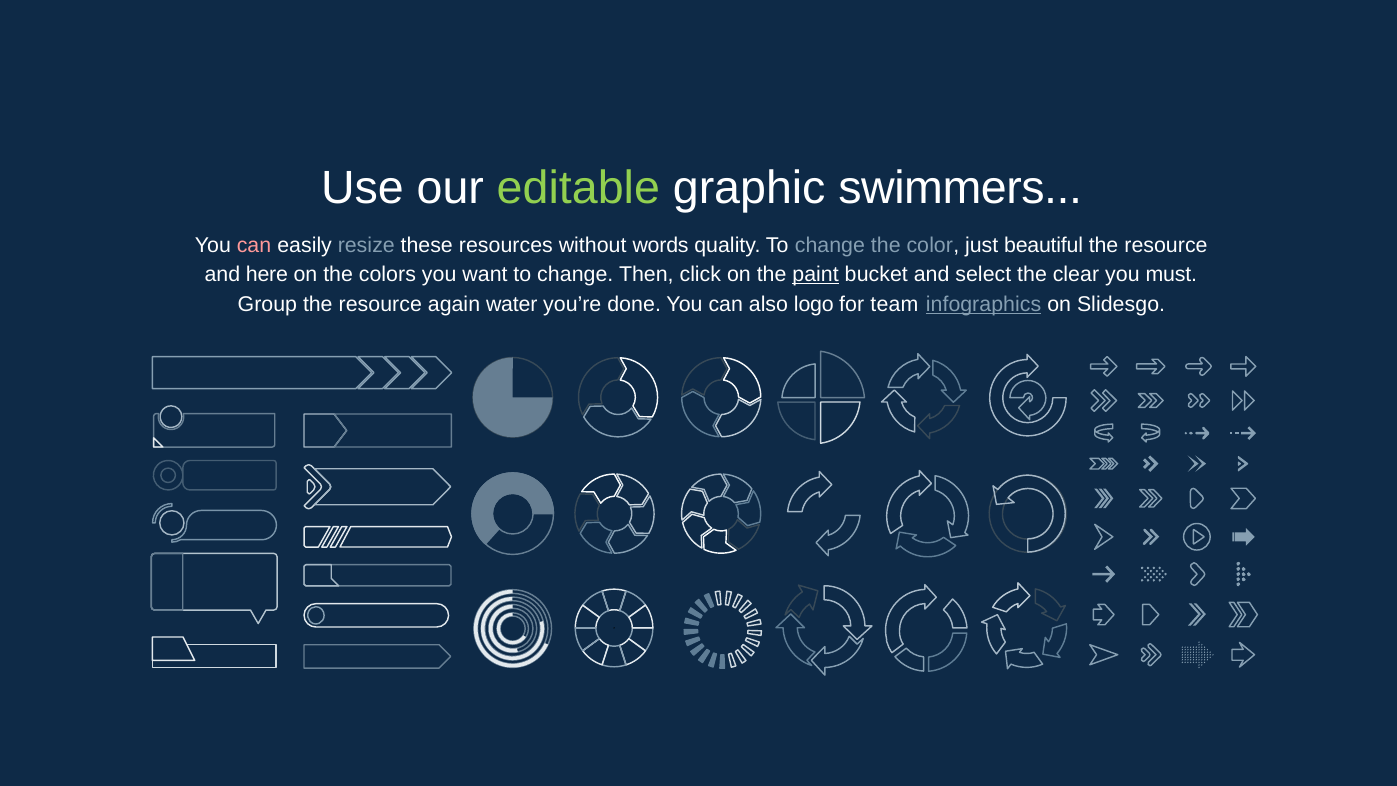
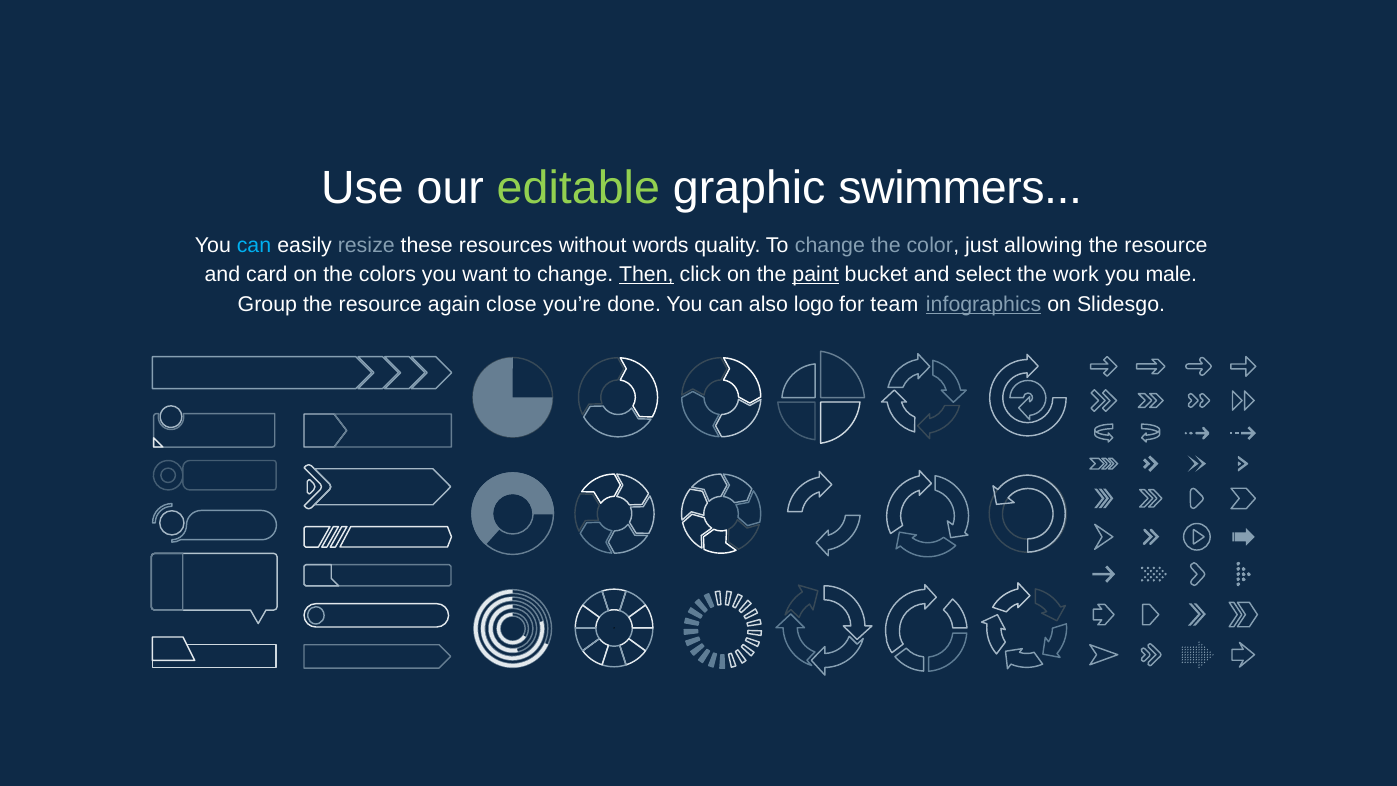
can colour: pink -> light blue (254, 245)
beautiful: beautiful -> allowing (1043, 245)
here: here -> card (267, 275)
Then underline: none -> present (646, 275)
clear: clear -> work (1076, 275)
must: must -> male (1171, 275)
water: water -> close (512, 304)
